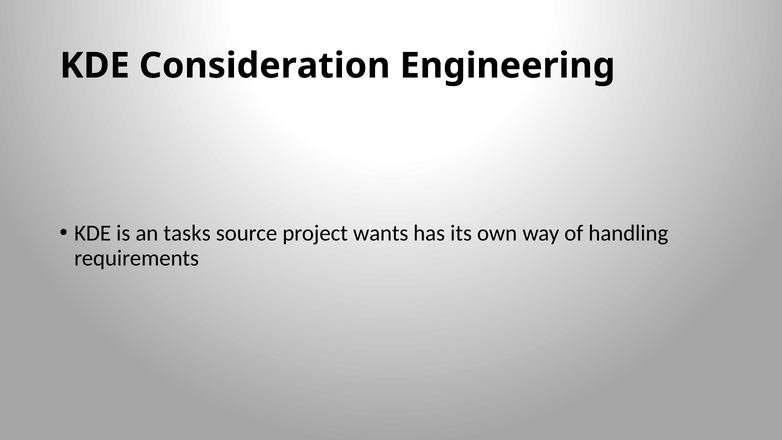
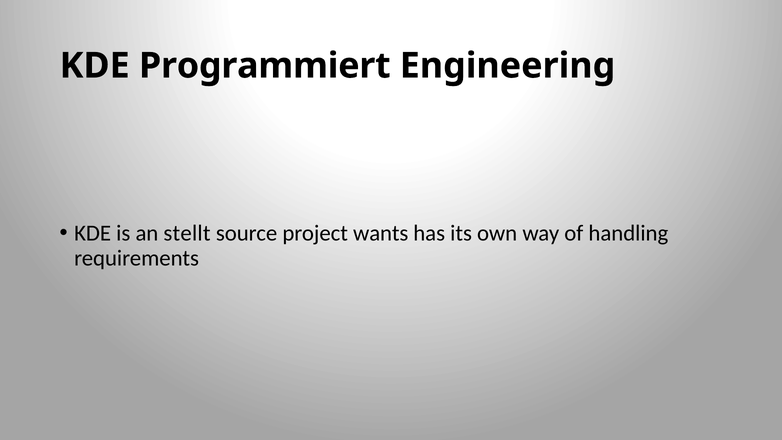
Consideration: Consideration -> Programmiert (265, 66)
tasks: tasks -> stellt (187, 233)
